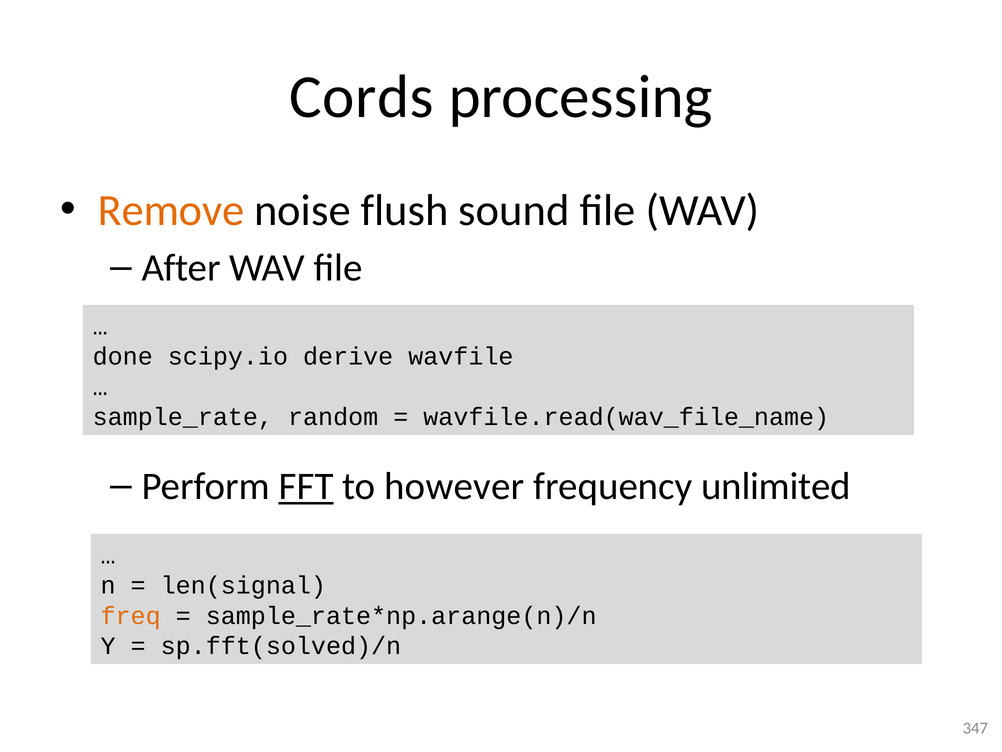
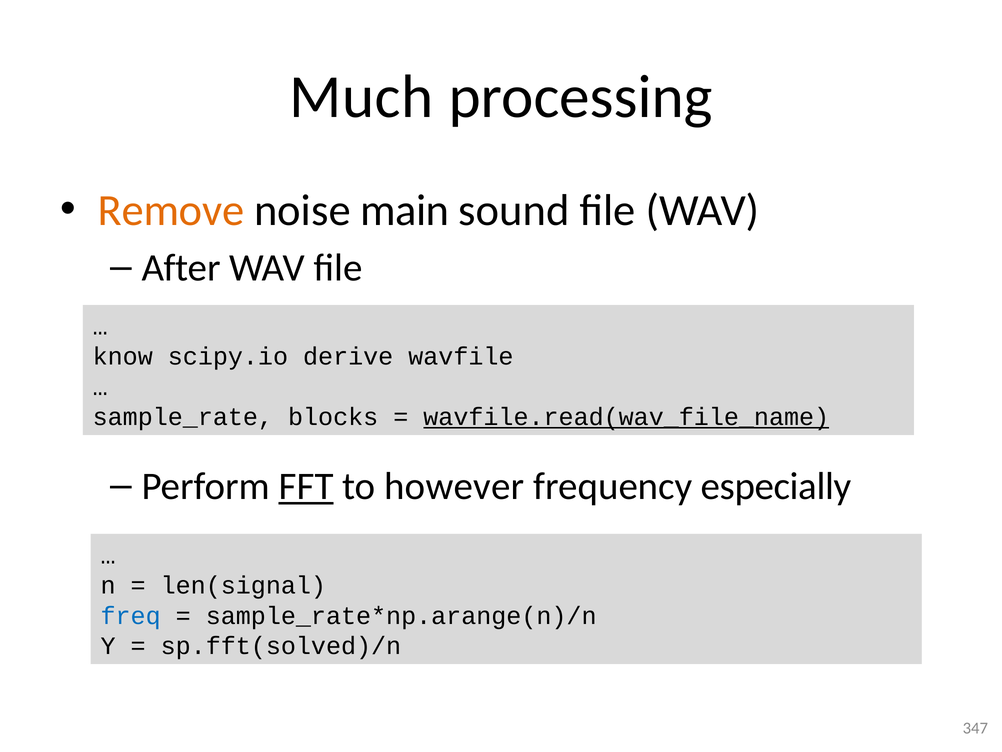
Cords: Cords -> Much (361, 97)
flush: flush -> main (405, 210)
done: done -> know (123, 356)
random: random -> blocks (333, 417)
wavfile.read(wav_file_name underline: none -> present (626, 417)
unlimited: unlimited -> especially (776, 486)
freq colour: orange -> blue (131, 615)
